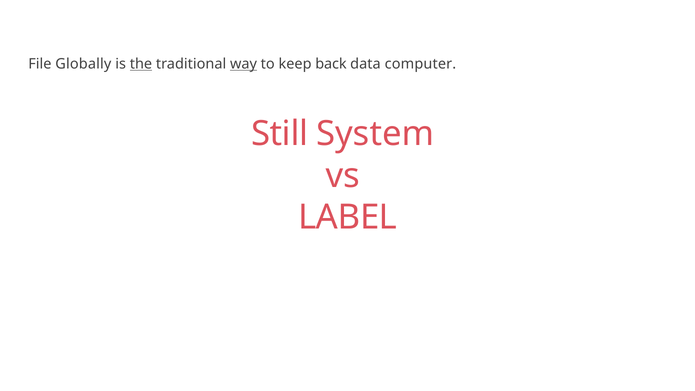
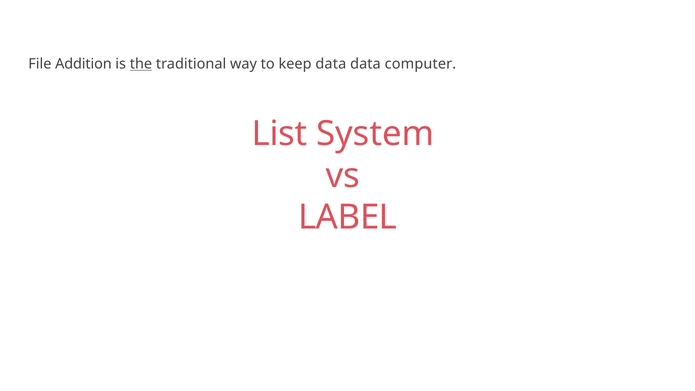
Globally: Globally -> Addition (83, 64)
way underline: present -> none (244, 64)
keep back: back -> data (331, 64)
Still: Still -> List (280, 134)
